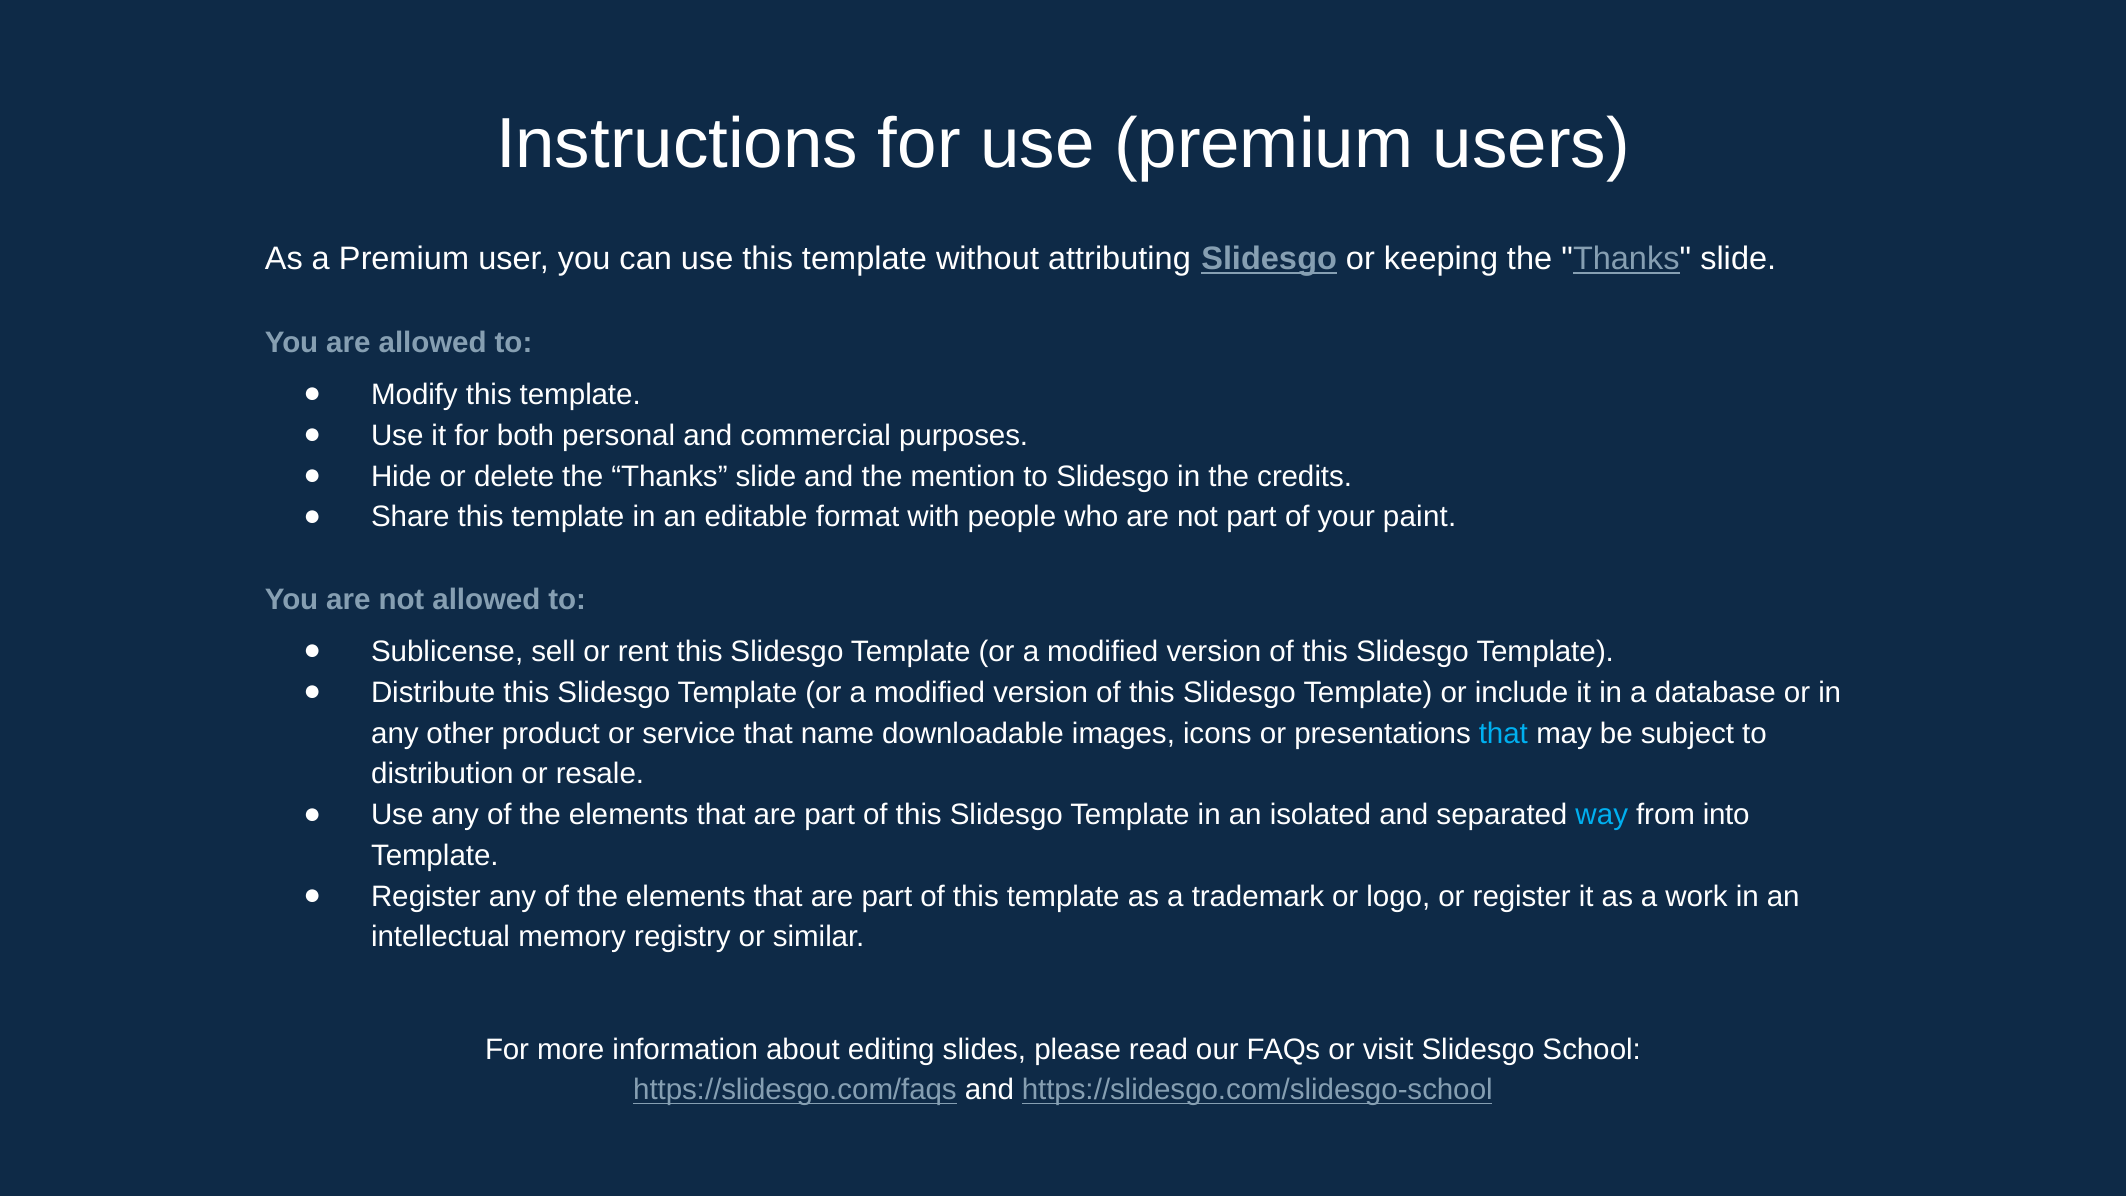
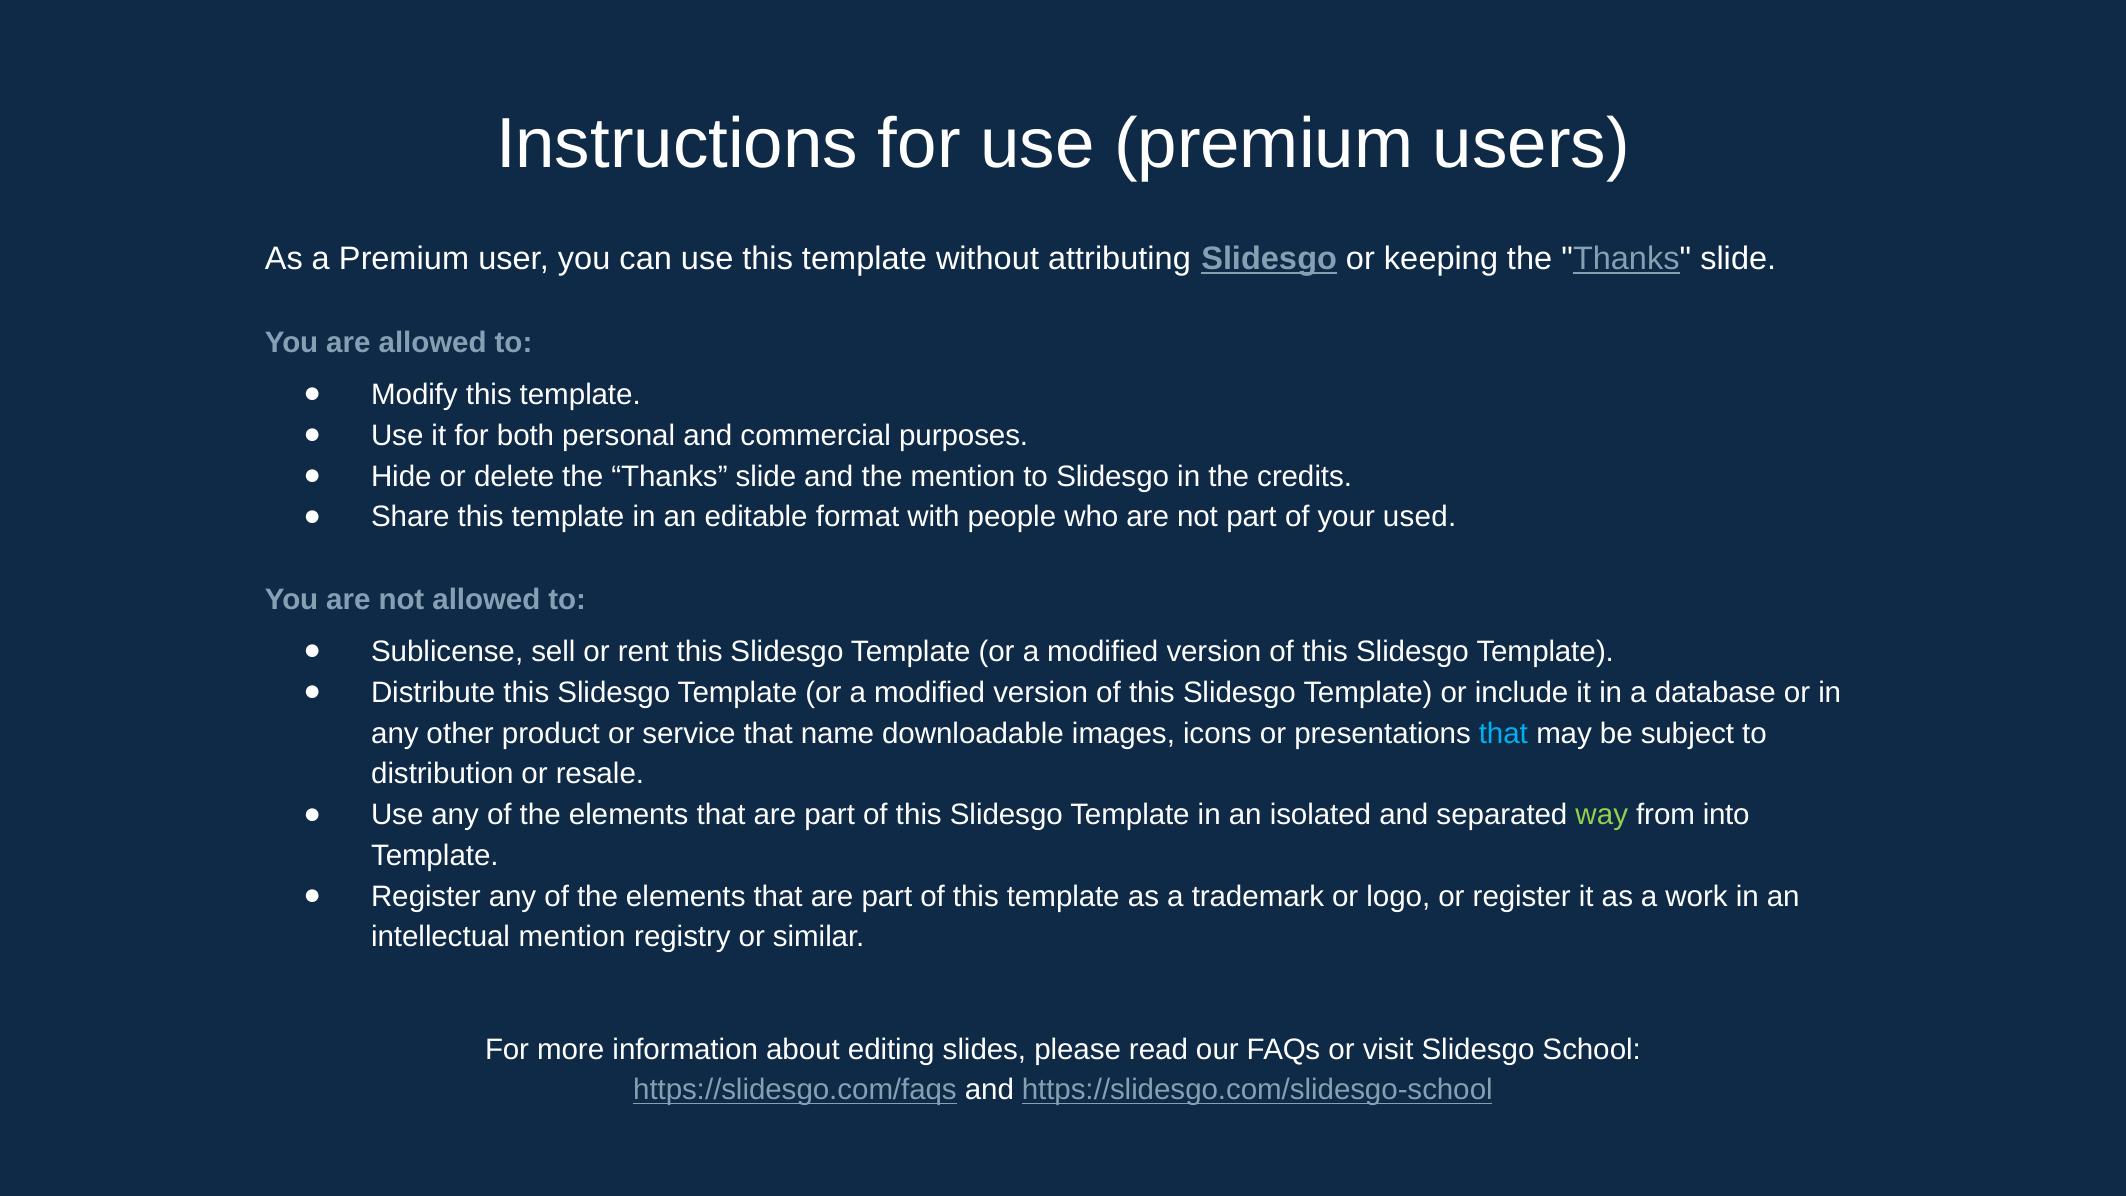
paint: paint -> used (1420, 517)
way colour: light blue -> light green (1602, 815)
intellectual memory: memory -> mention (572, 937)
